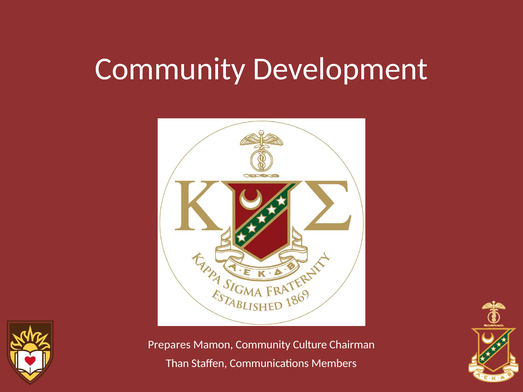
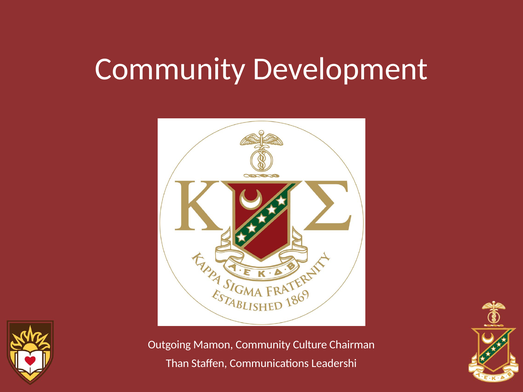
Prepares: Prepares -> Outgoing (169, 345)
Members: Members -> Leadershi (334, 364)
